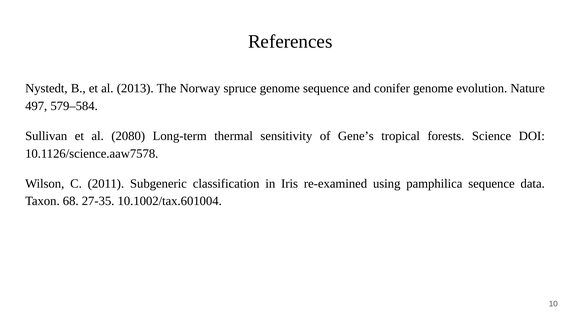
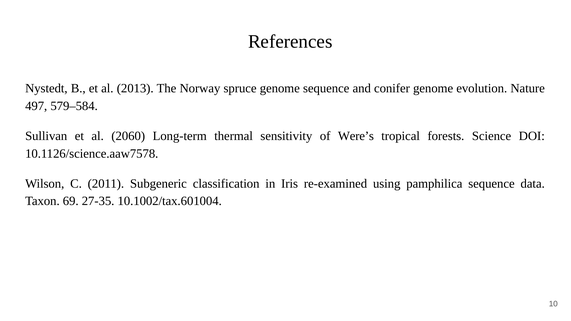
2080: 2080 -> 2060 (128, 136)
Gene’s: Gene’s -> Were’s (356, 136)
68: 68 -> 69 (71, 201)
